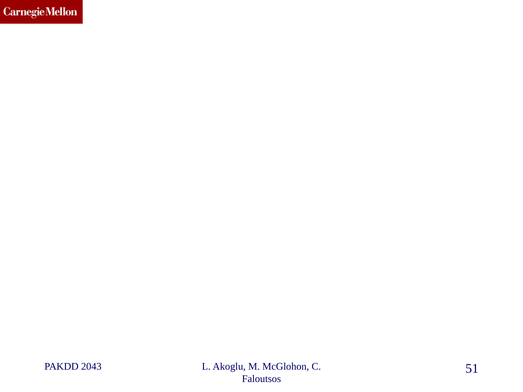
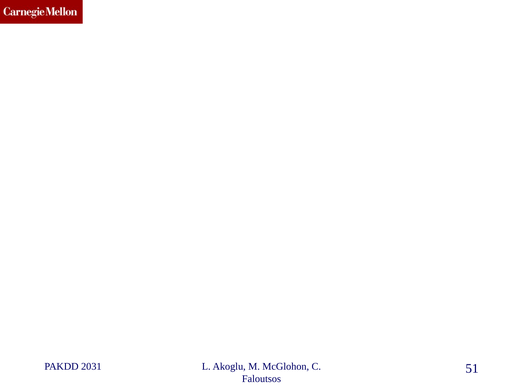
2043: 2043 -> 2031 (91, 367)
